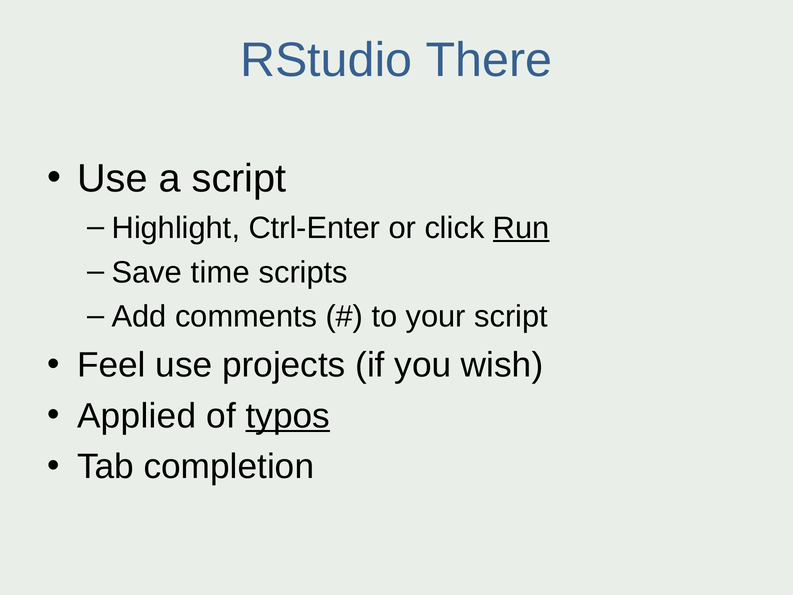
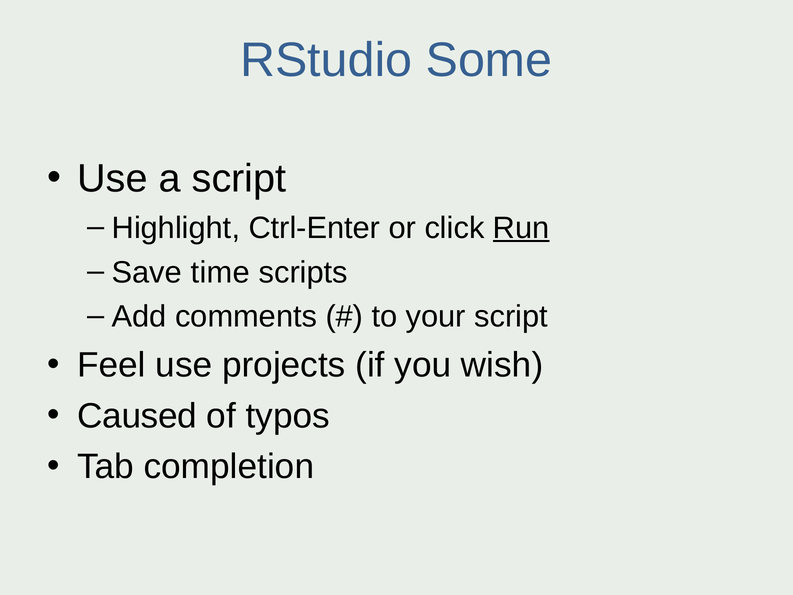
There: There -> Some (489, 60)
Applied: Applied -> Caused (137, 416)
typos underline: present -> none (288, 416)
